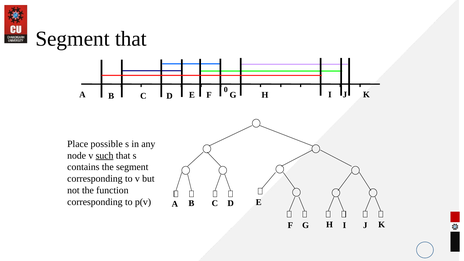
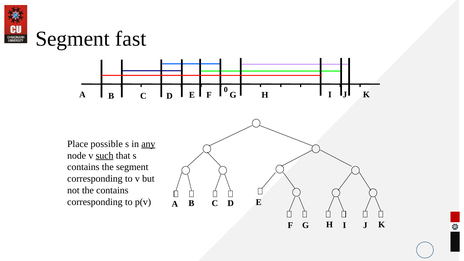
Segment that: that -> fast (131, 39)
any underline: none -> present (148, 144)
the function: function -> contains (112, 190)
